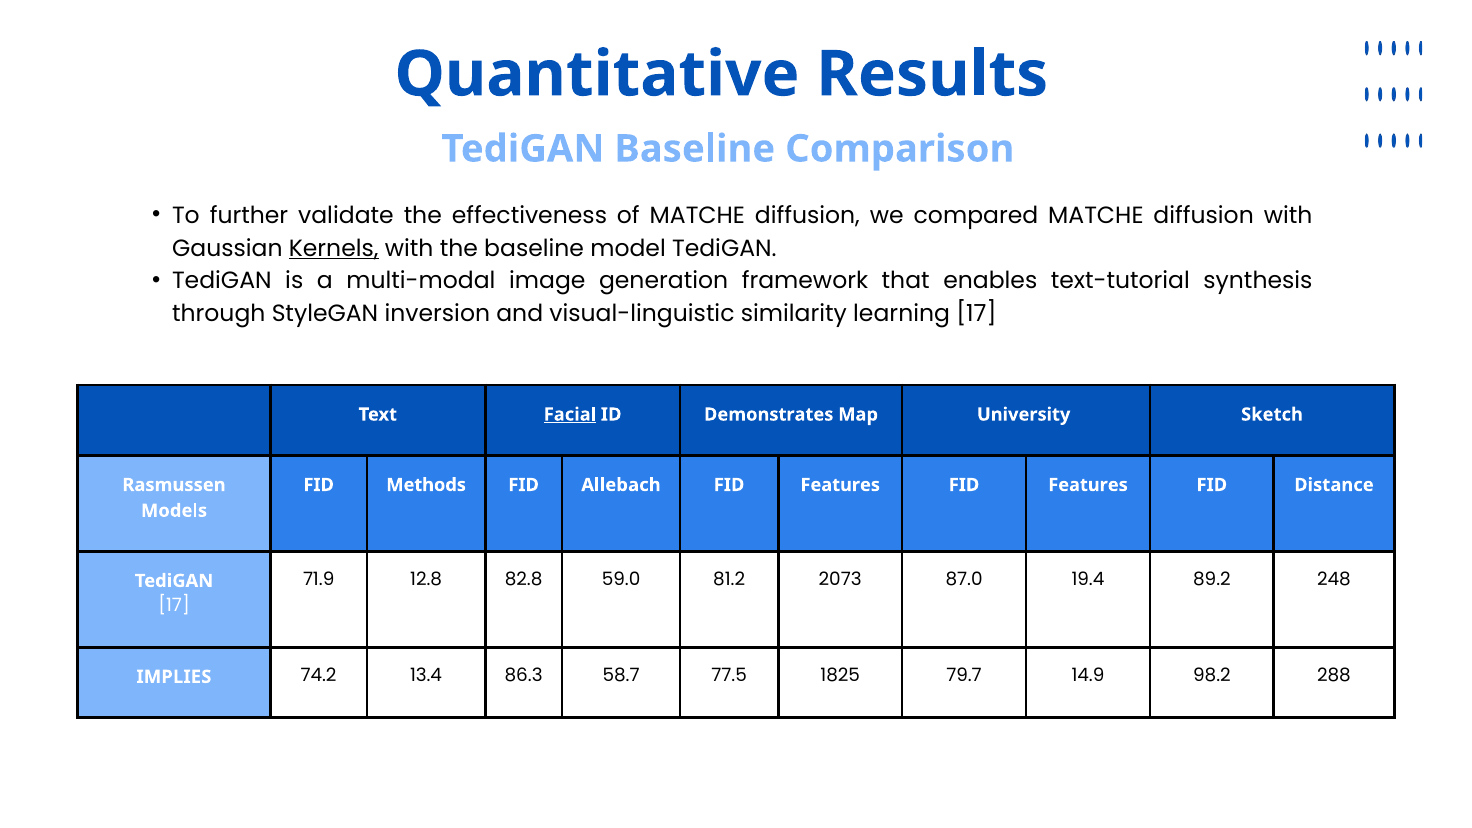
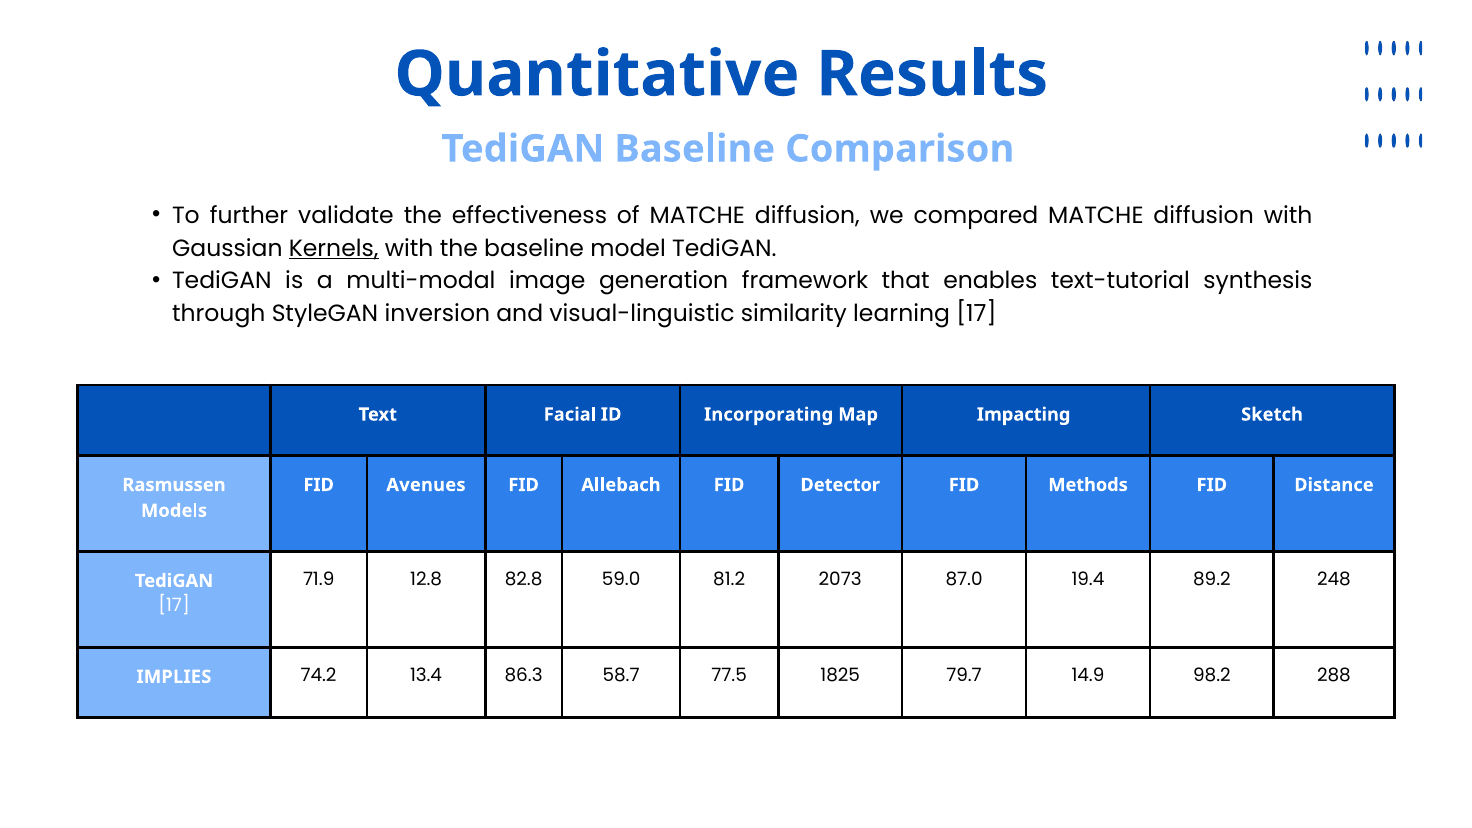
Facial underline: present -> none (570, 415)
Demonstrates: Demonstrates -> Incorporating (769, 415)
University: University -> Impacting (1024, 415)
Methods: Methods -> Avenues (426, 485)
Features: Features -> Detector (840, 485)
Features: Features -> Methods (1088, 485)
